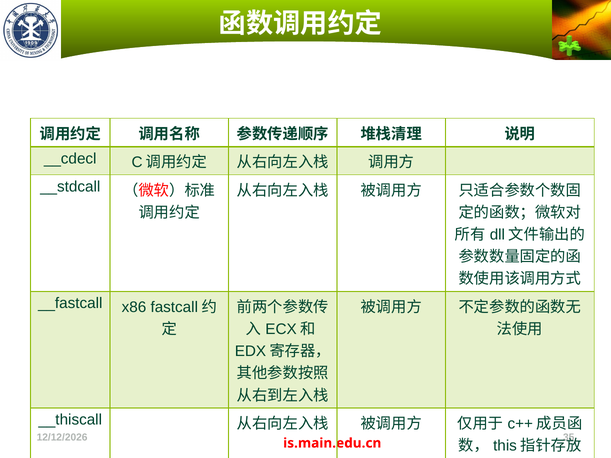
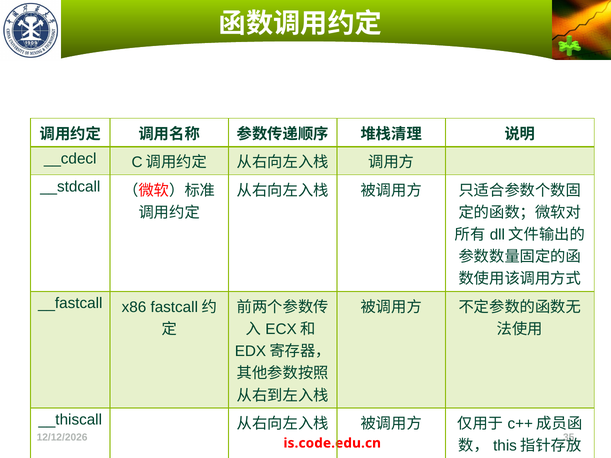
is.main.edu.cn: is.main.edu.cn -> is.code.edu.cn (332, 443)
